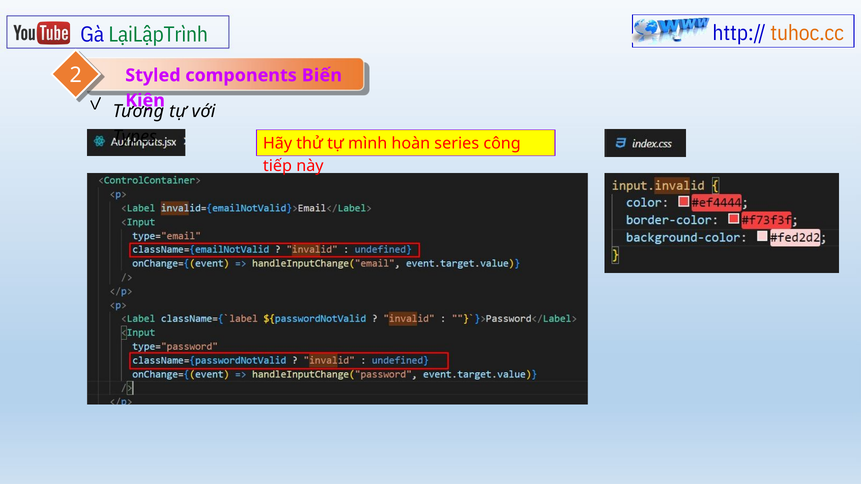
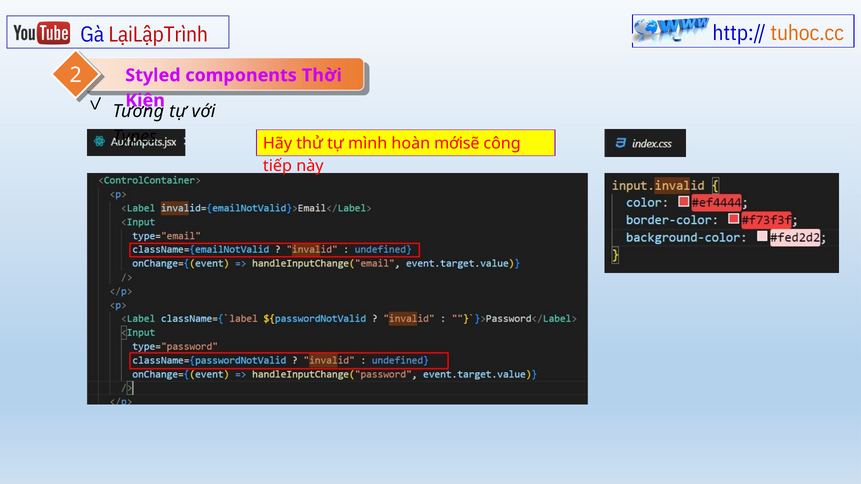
LạiLậpTrình colour: green -> red (158, 35)
Biến: Biến -> Thời (322, 75)
series: series -> mớisẽ (457, 143)
